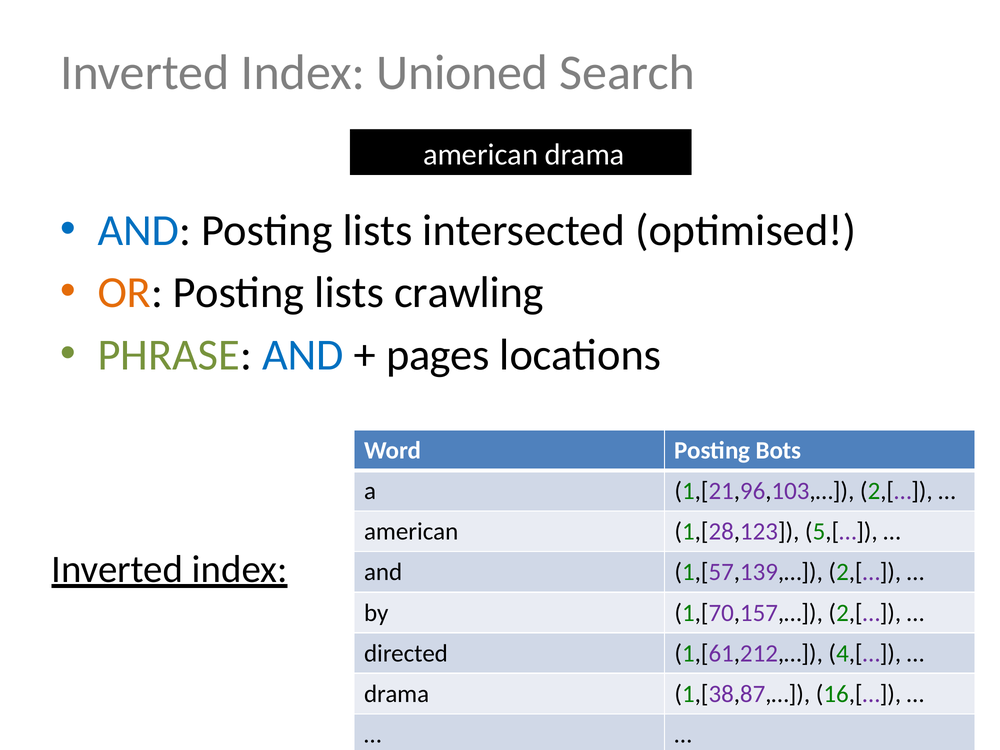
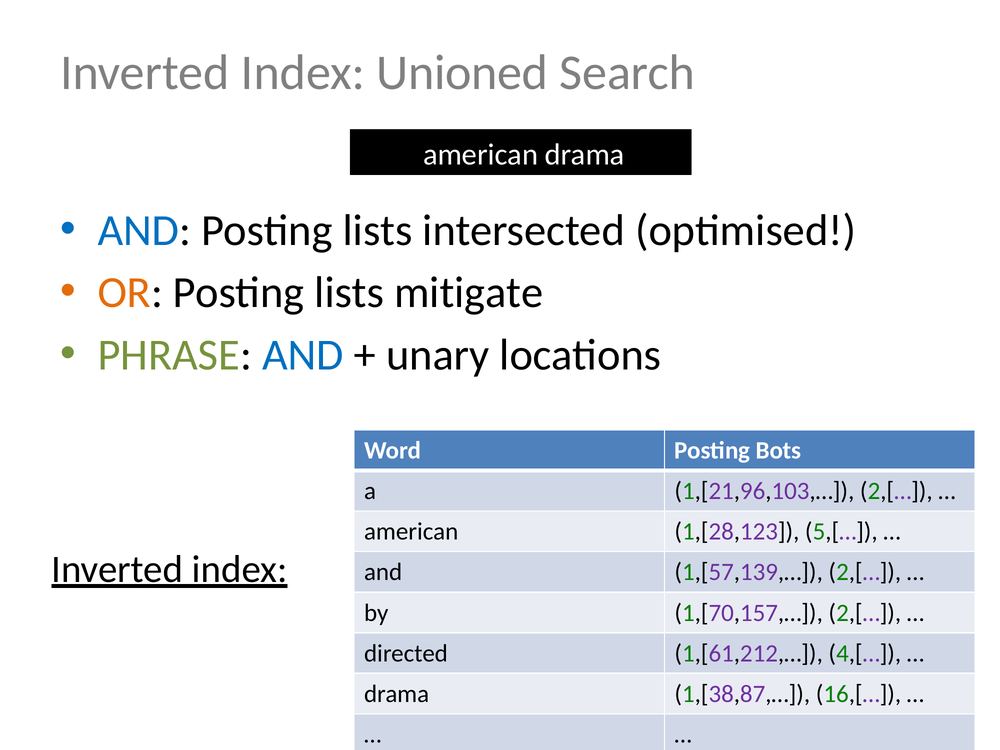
crawling: crawling -> mitigate (469, 293)
pages: pages -> unary (438, 355)
